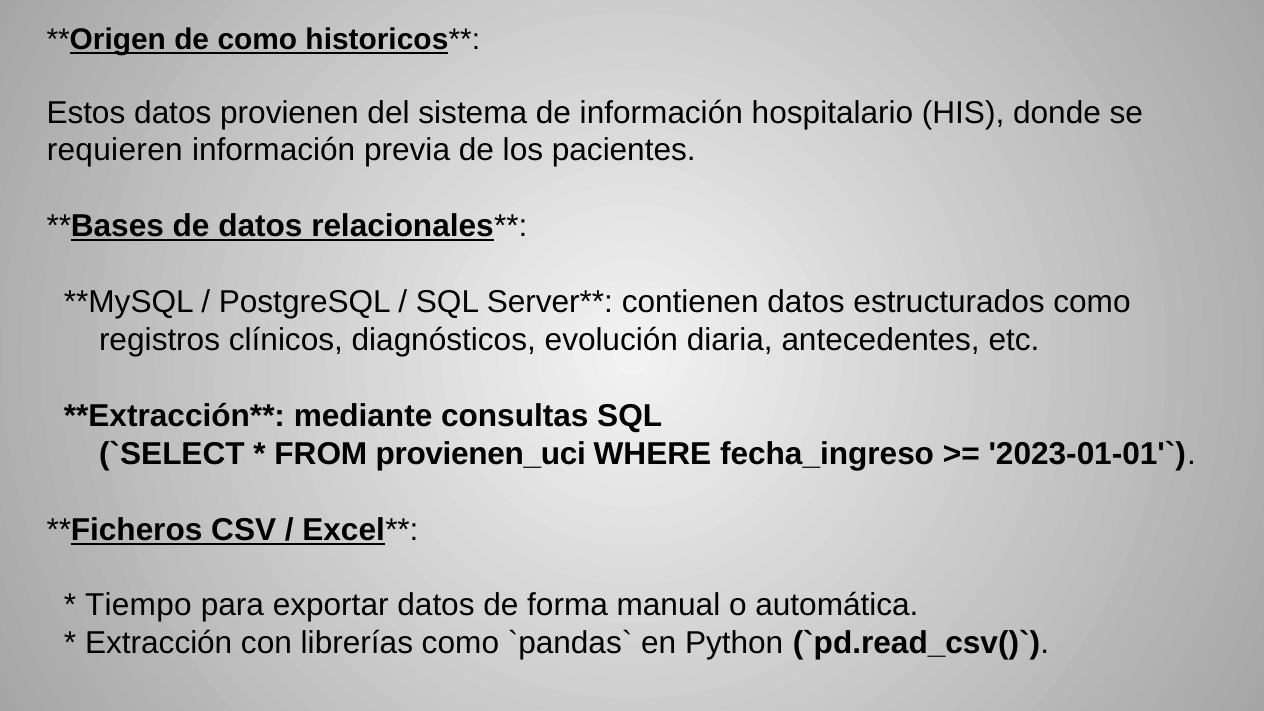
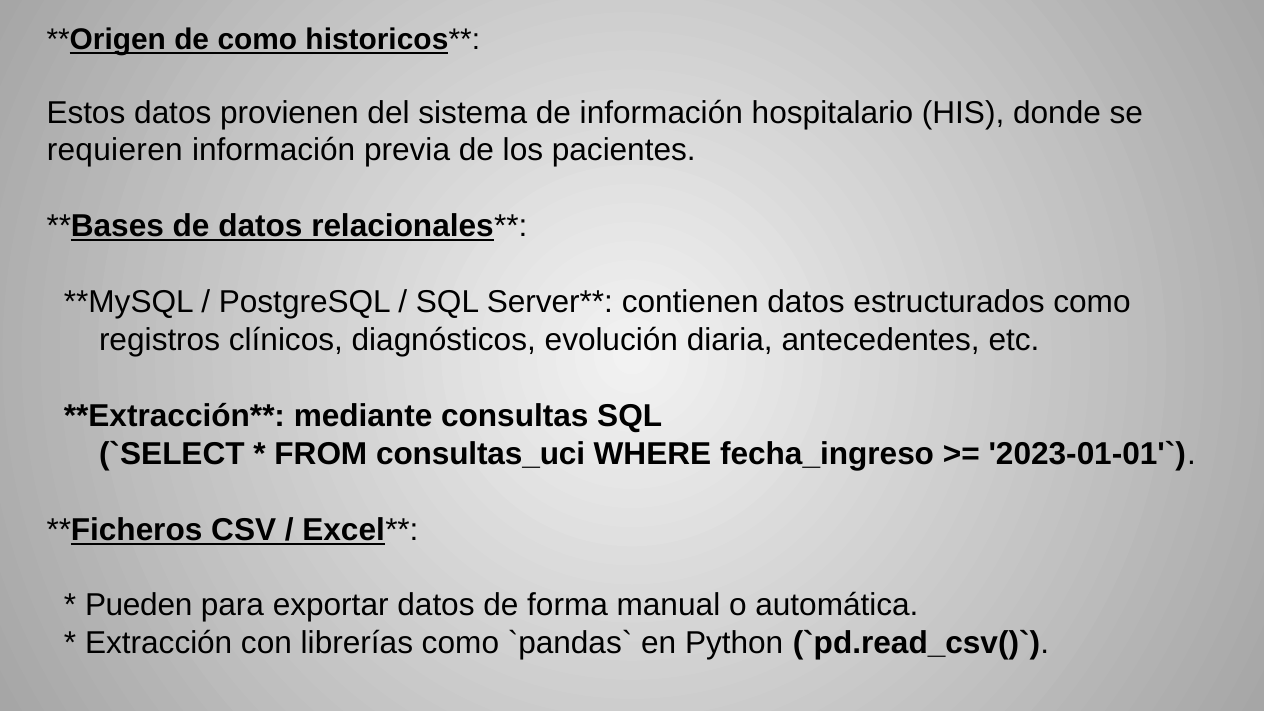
provienen_uci: provienen_uci -> consultas_uci (481, 454)
Tiempo: Tiempo -> Pueden (139, 606)
